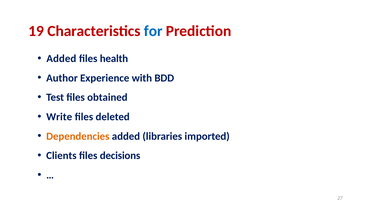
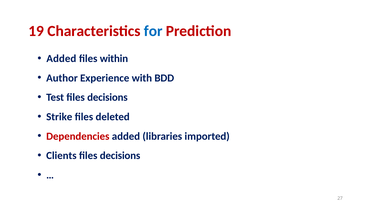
health: health -> within (114, 59)
Test files obtained: obtained -> decisions (107, 98)
Write: Write -> Strike (59, 117)
Dependencies colour: orange -> red (78, 137)
